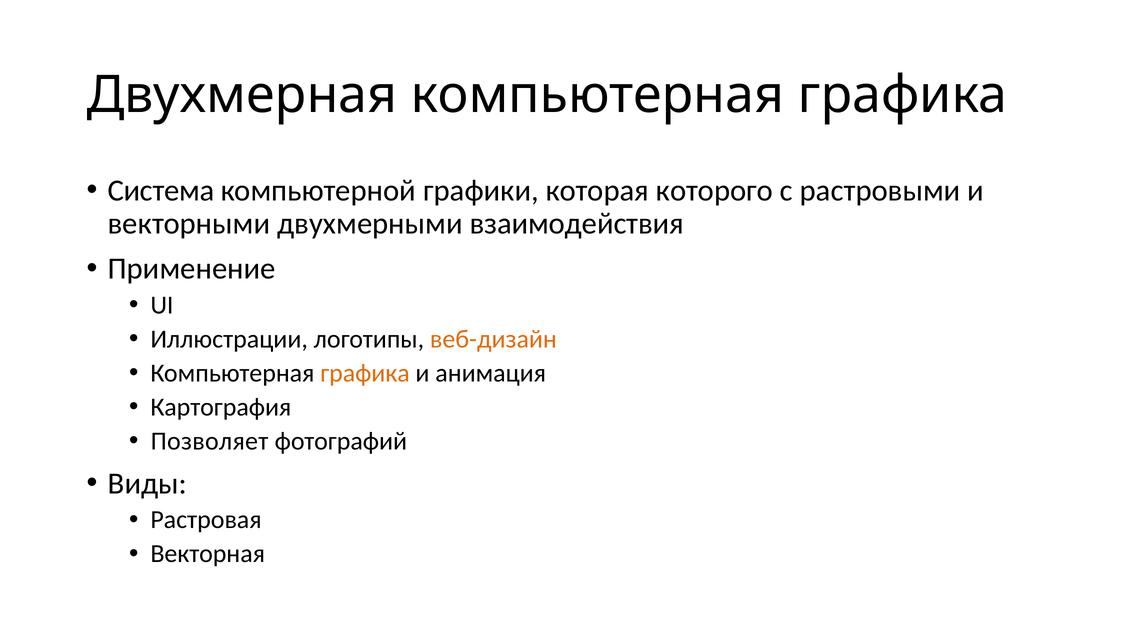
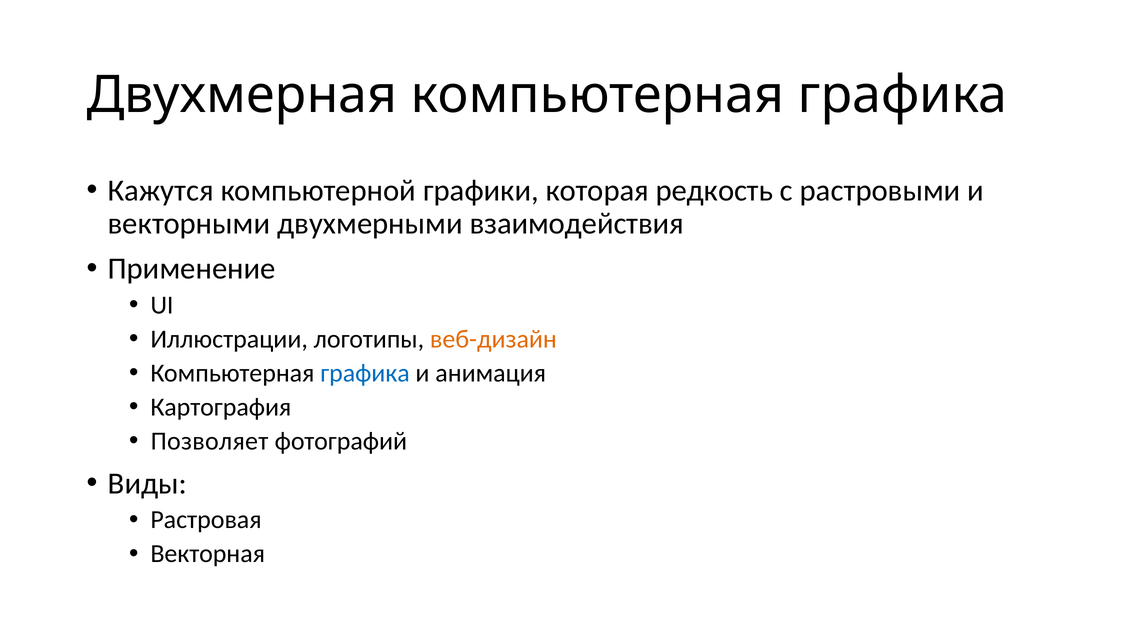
Система: Система -> Кажутся (161, 191)
которого: которого -> редкость (714, 191)
графика colour: orange -> blue (365, 373)
